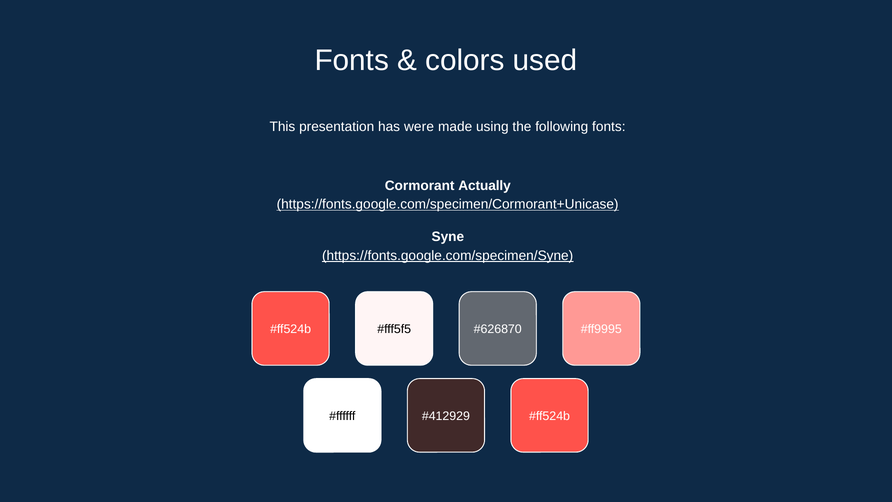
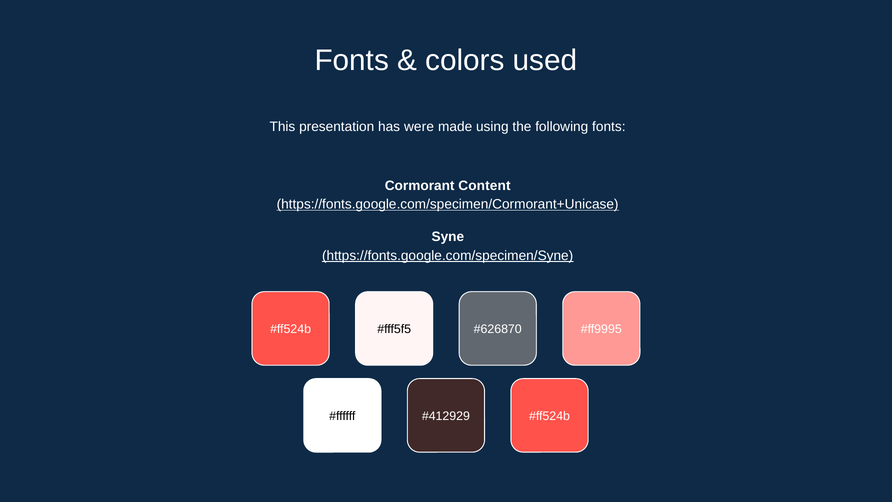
Actually: Actually -> Content (484, 185)
